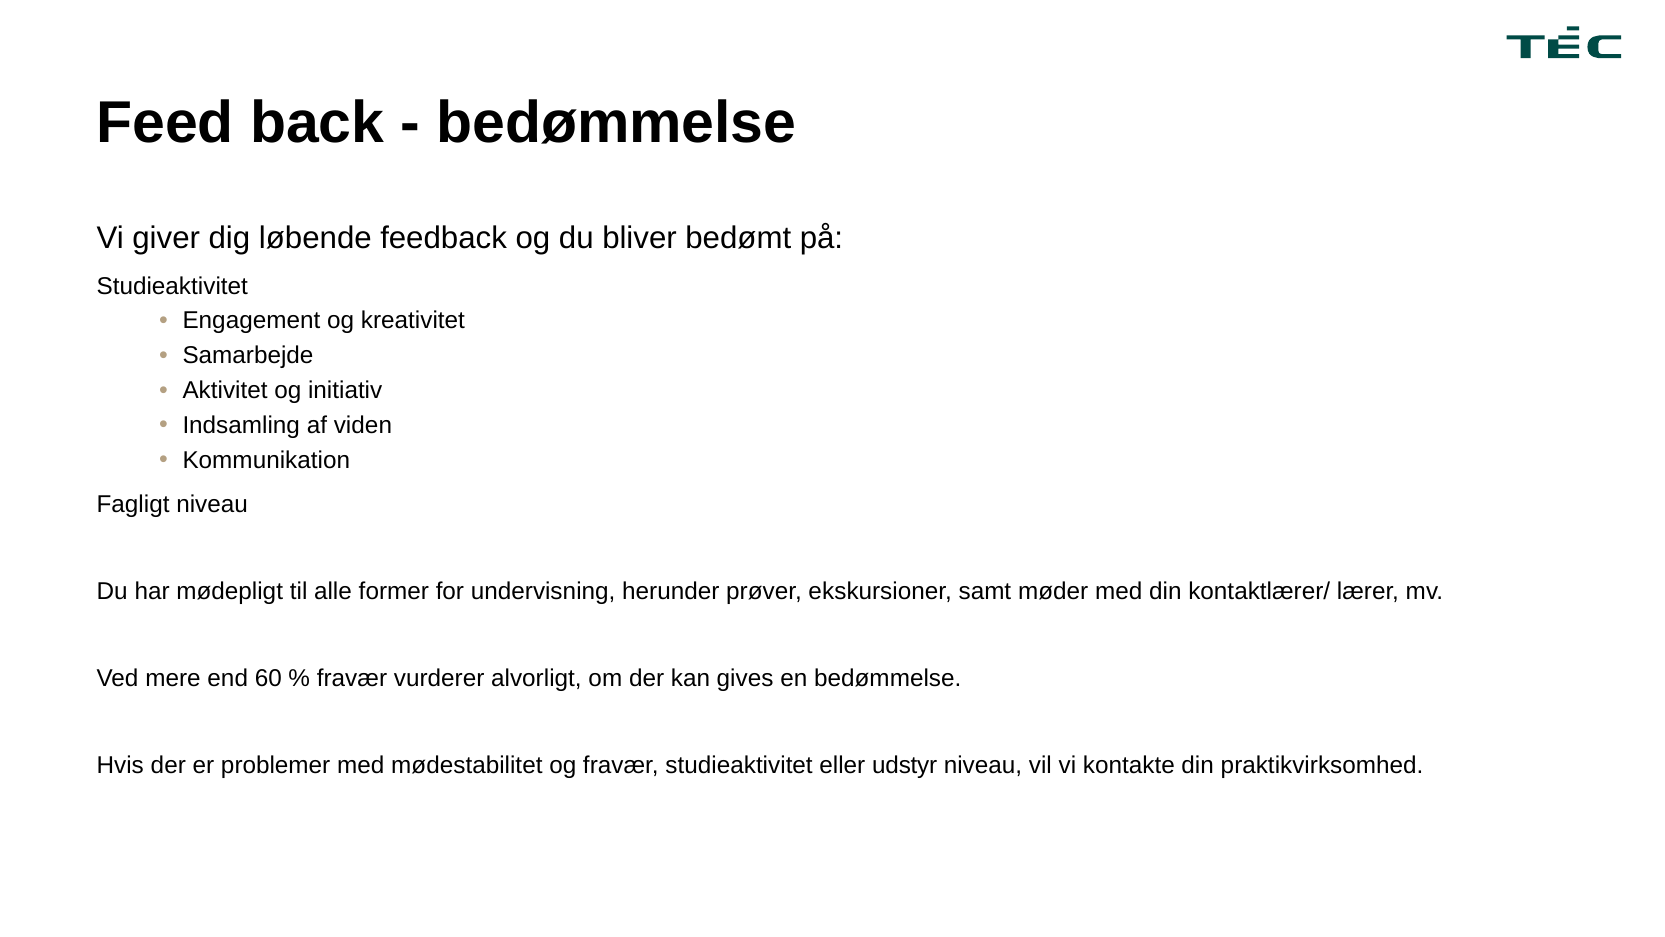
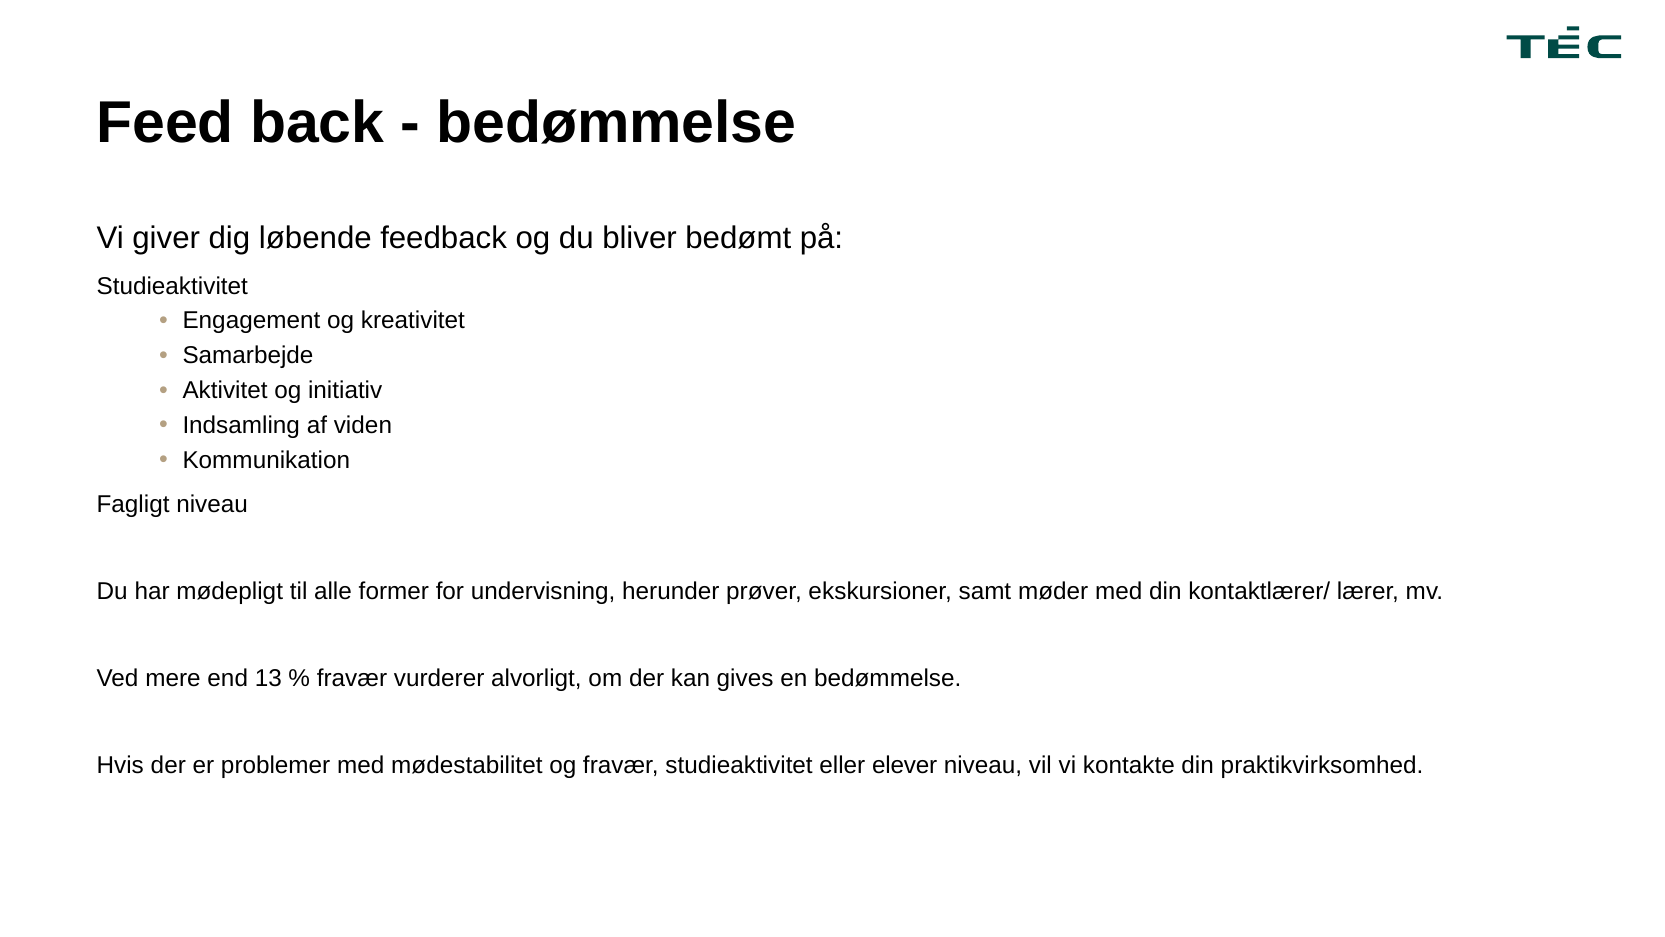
60: 60 -> 13 (268, 678)
udstyr: udstyr -> elever (905, 766)
